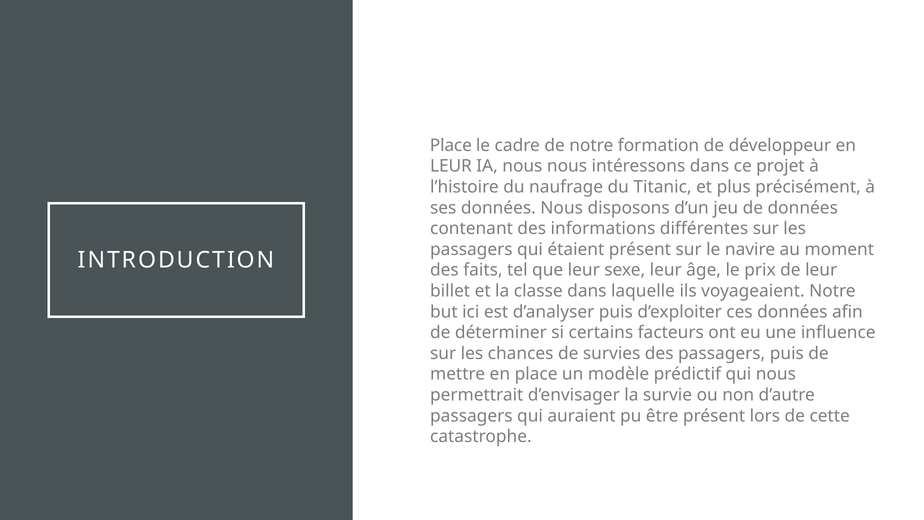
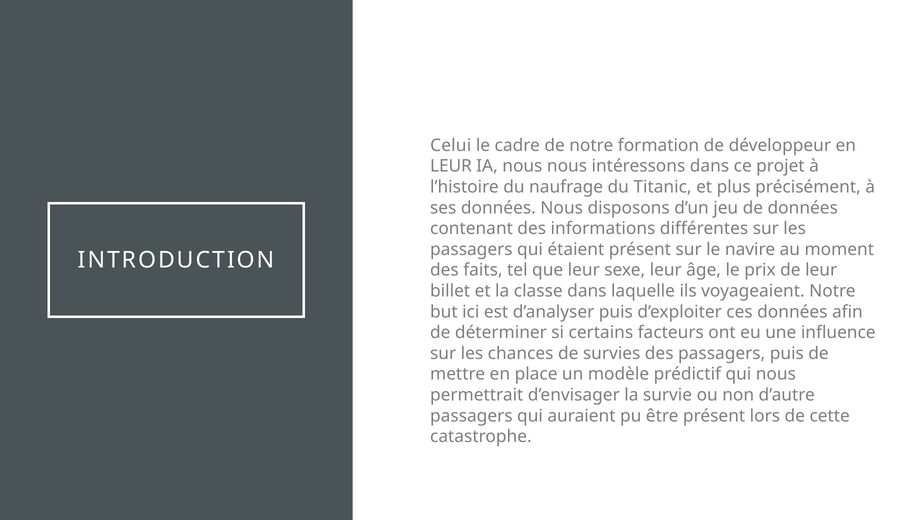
Place: Place -> Celui (451, 145)
